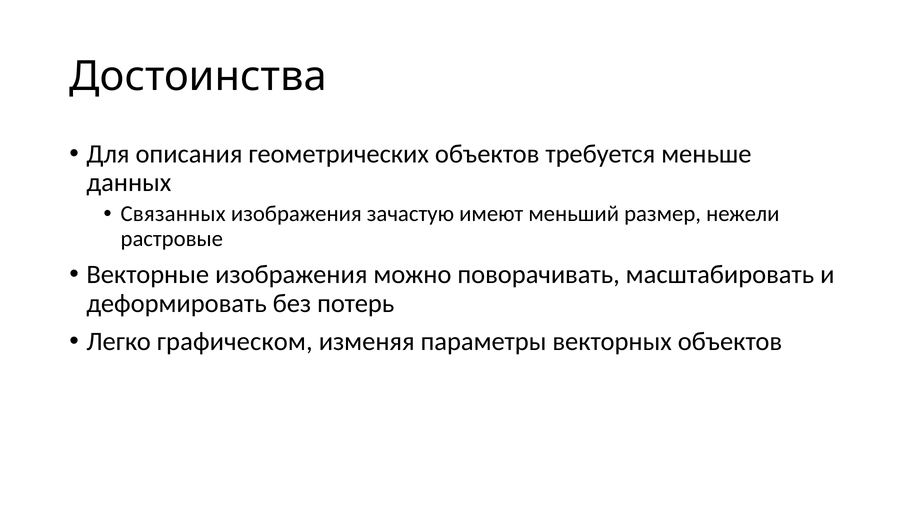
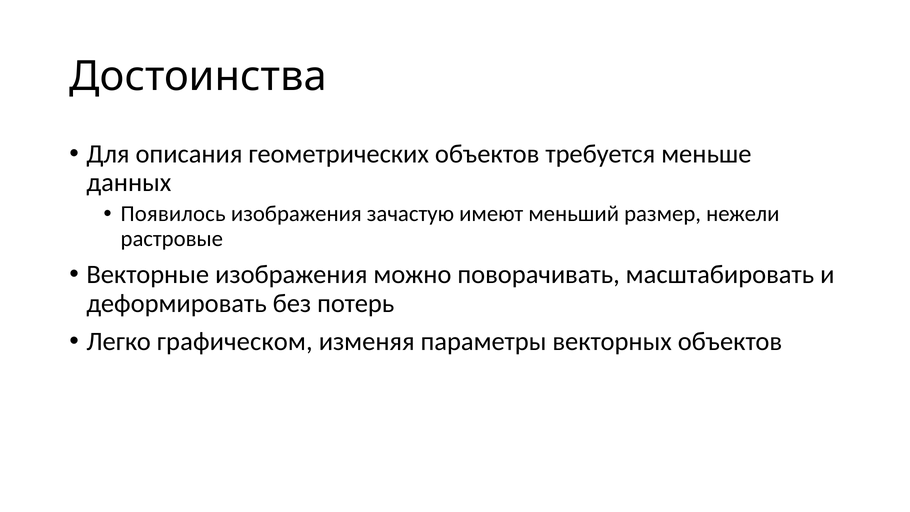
Связанных: Связанных -> Появилось (173, 214)
